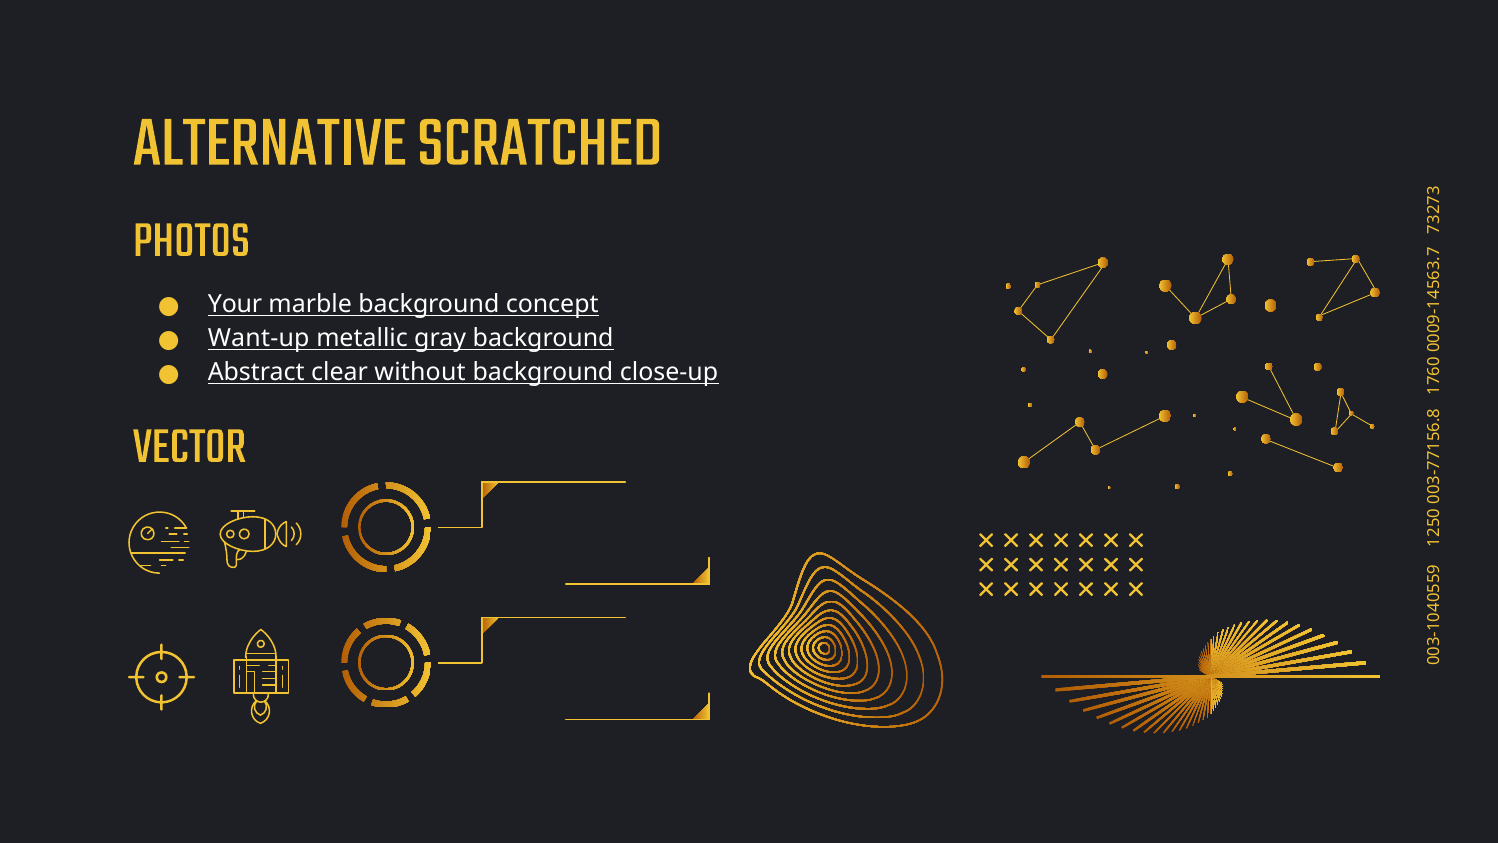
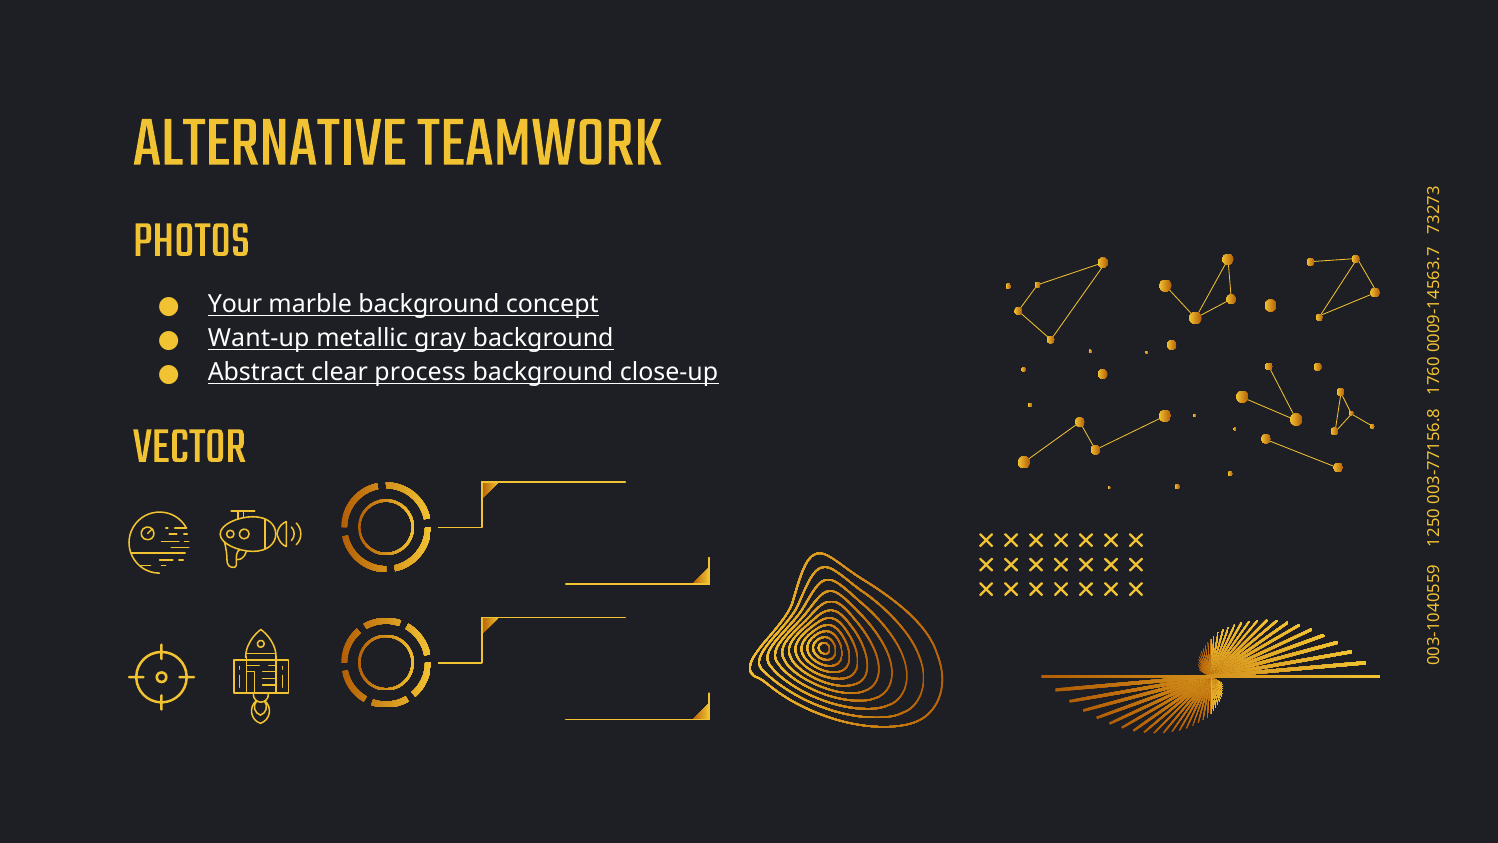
SCRATCHED: SCRATCHED -> TEAMWORK (540, 140)
without: without -> process (420, 372)
